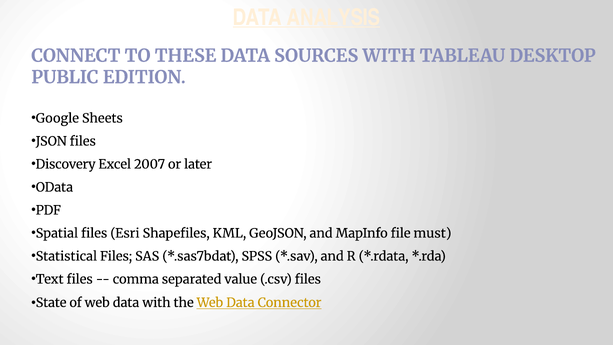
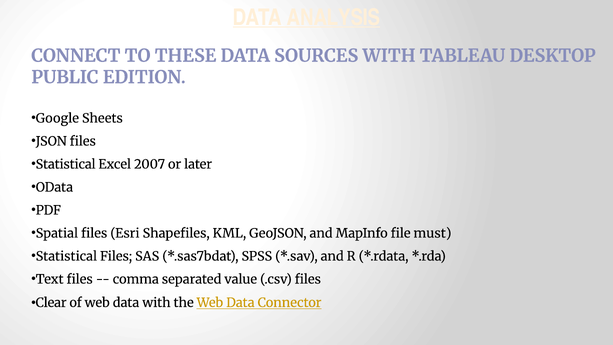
Discovery: Discovery -> Statistical (66, 164)
State: State -> Clear (51, 303)
